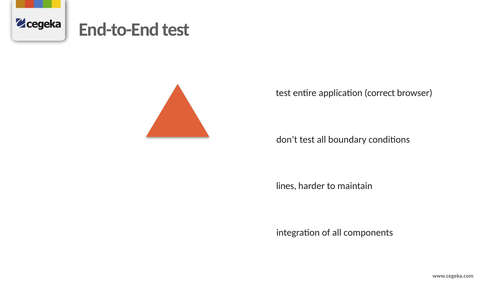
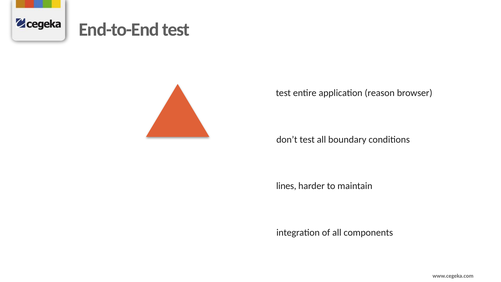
correct: correct -> reason (380, 93)
